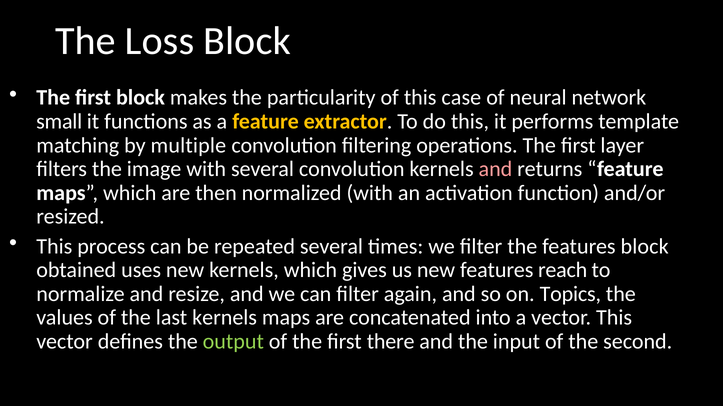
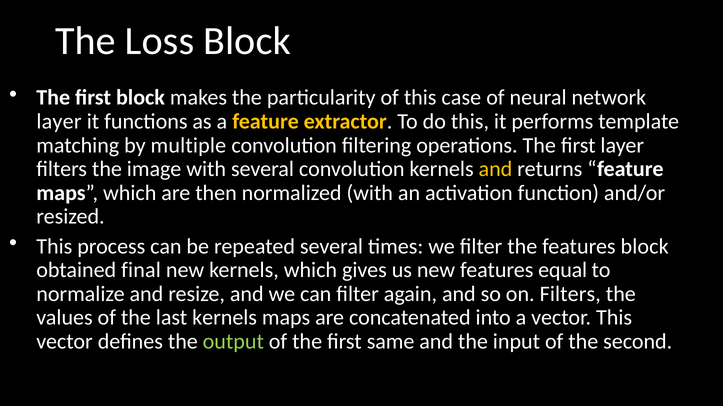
small: small -> layer (59, 122)
and colour: pink -> yellow (495, 169)
uses: uses -> final (141, 271)
reach: reach -> equal (563, 271)
on Topics: Topics -> Filters (570, 294)
there: there -> same (391, 342)
